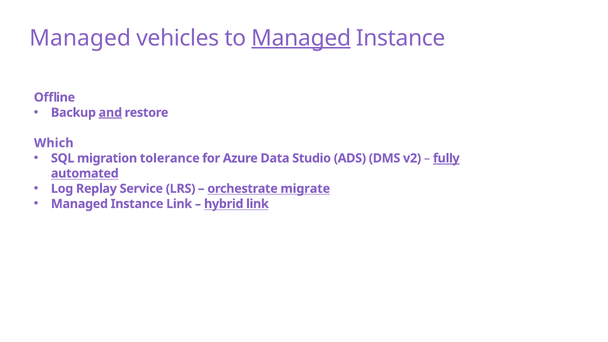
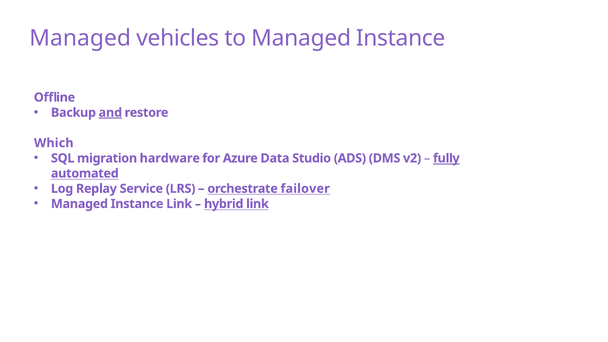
Managed underline: present -> none (301, 38)
tolerance: tolerance -> hardware (170, 158)
migrate: migrate -> failover (305, 189)
